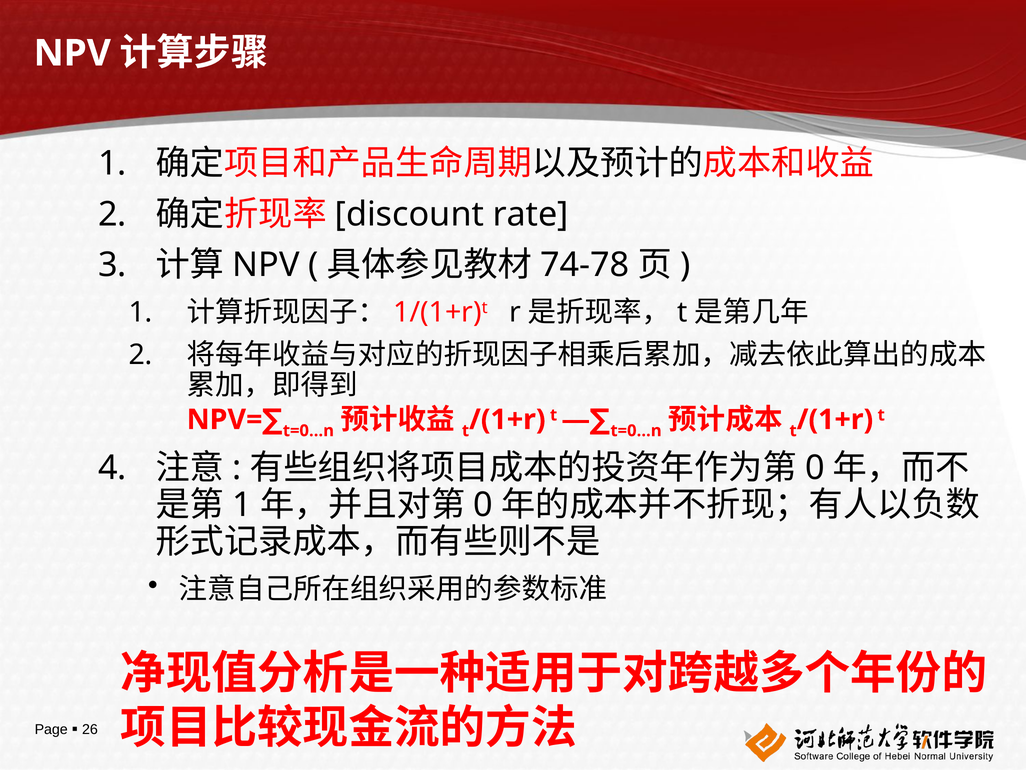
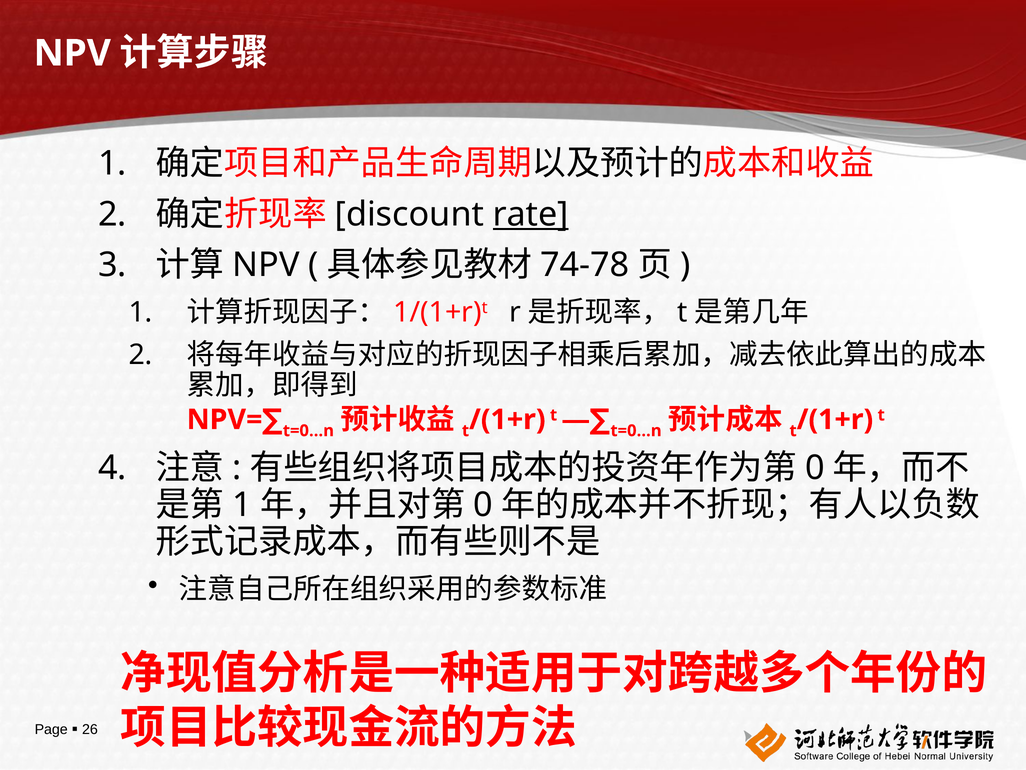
rate underline: none -> present (531, 214)
